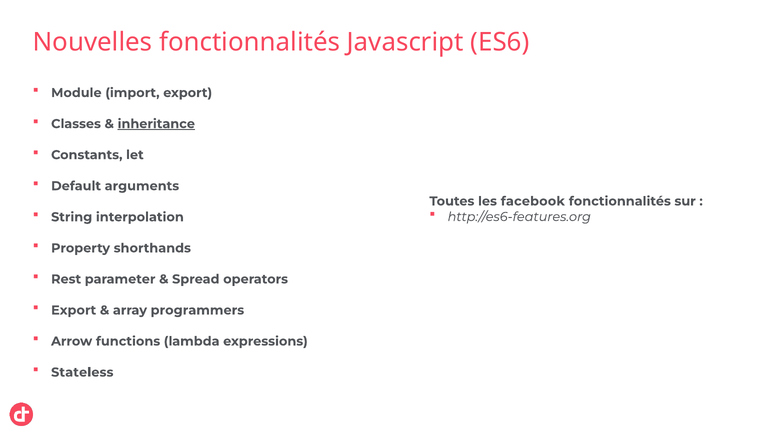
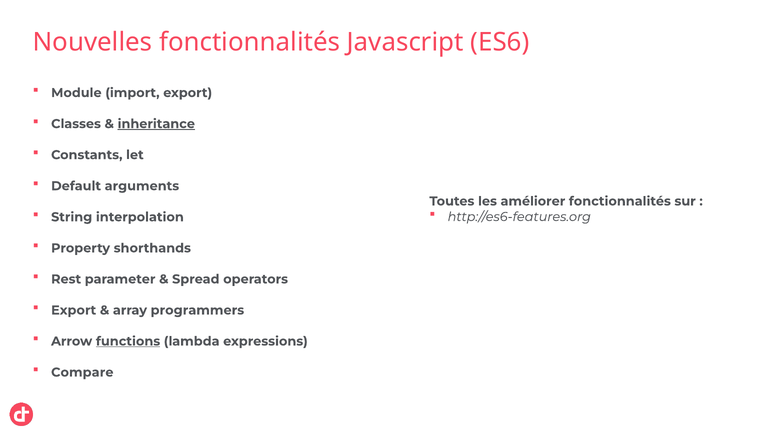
facebook: facebook -> améliorer (533, 201)
functions underline: none -> present (128, 341)
Stateless: Stateless -> Compare (82, 372)
